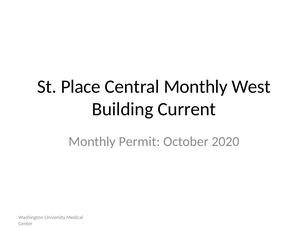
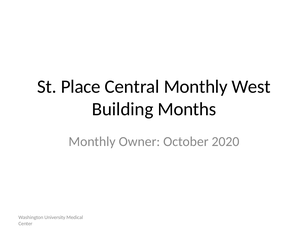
Current: Current -> Months (187, 109)
Permit: Permit -> Owner (139, 142)
